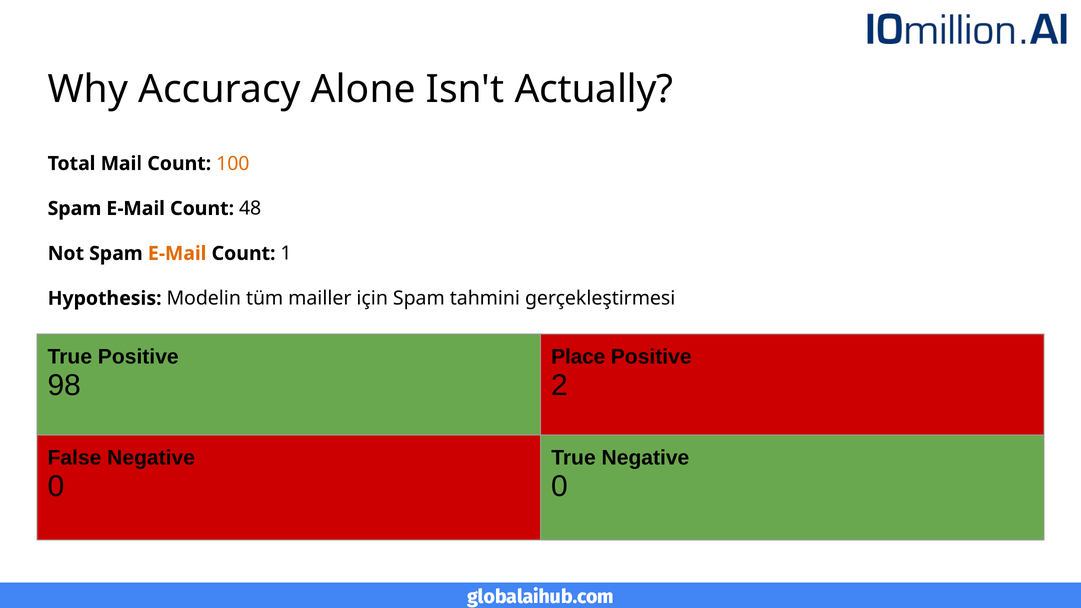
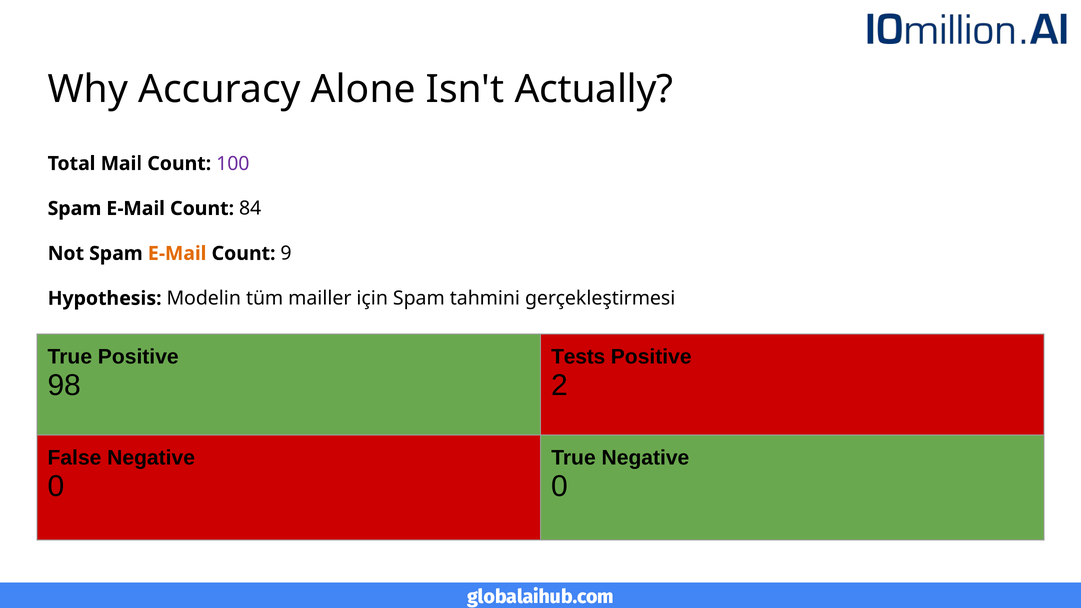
100 colour: orange -> purple (233, 164)
48: 48 -> 84 (250, 209)
1: 1 -> 9 (286, 254)
Place: Place -> Tests (578, 357)
